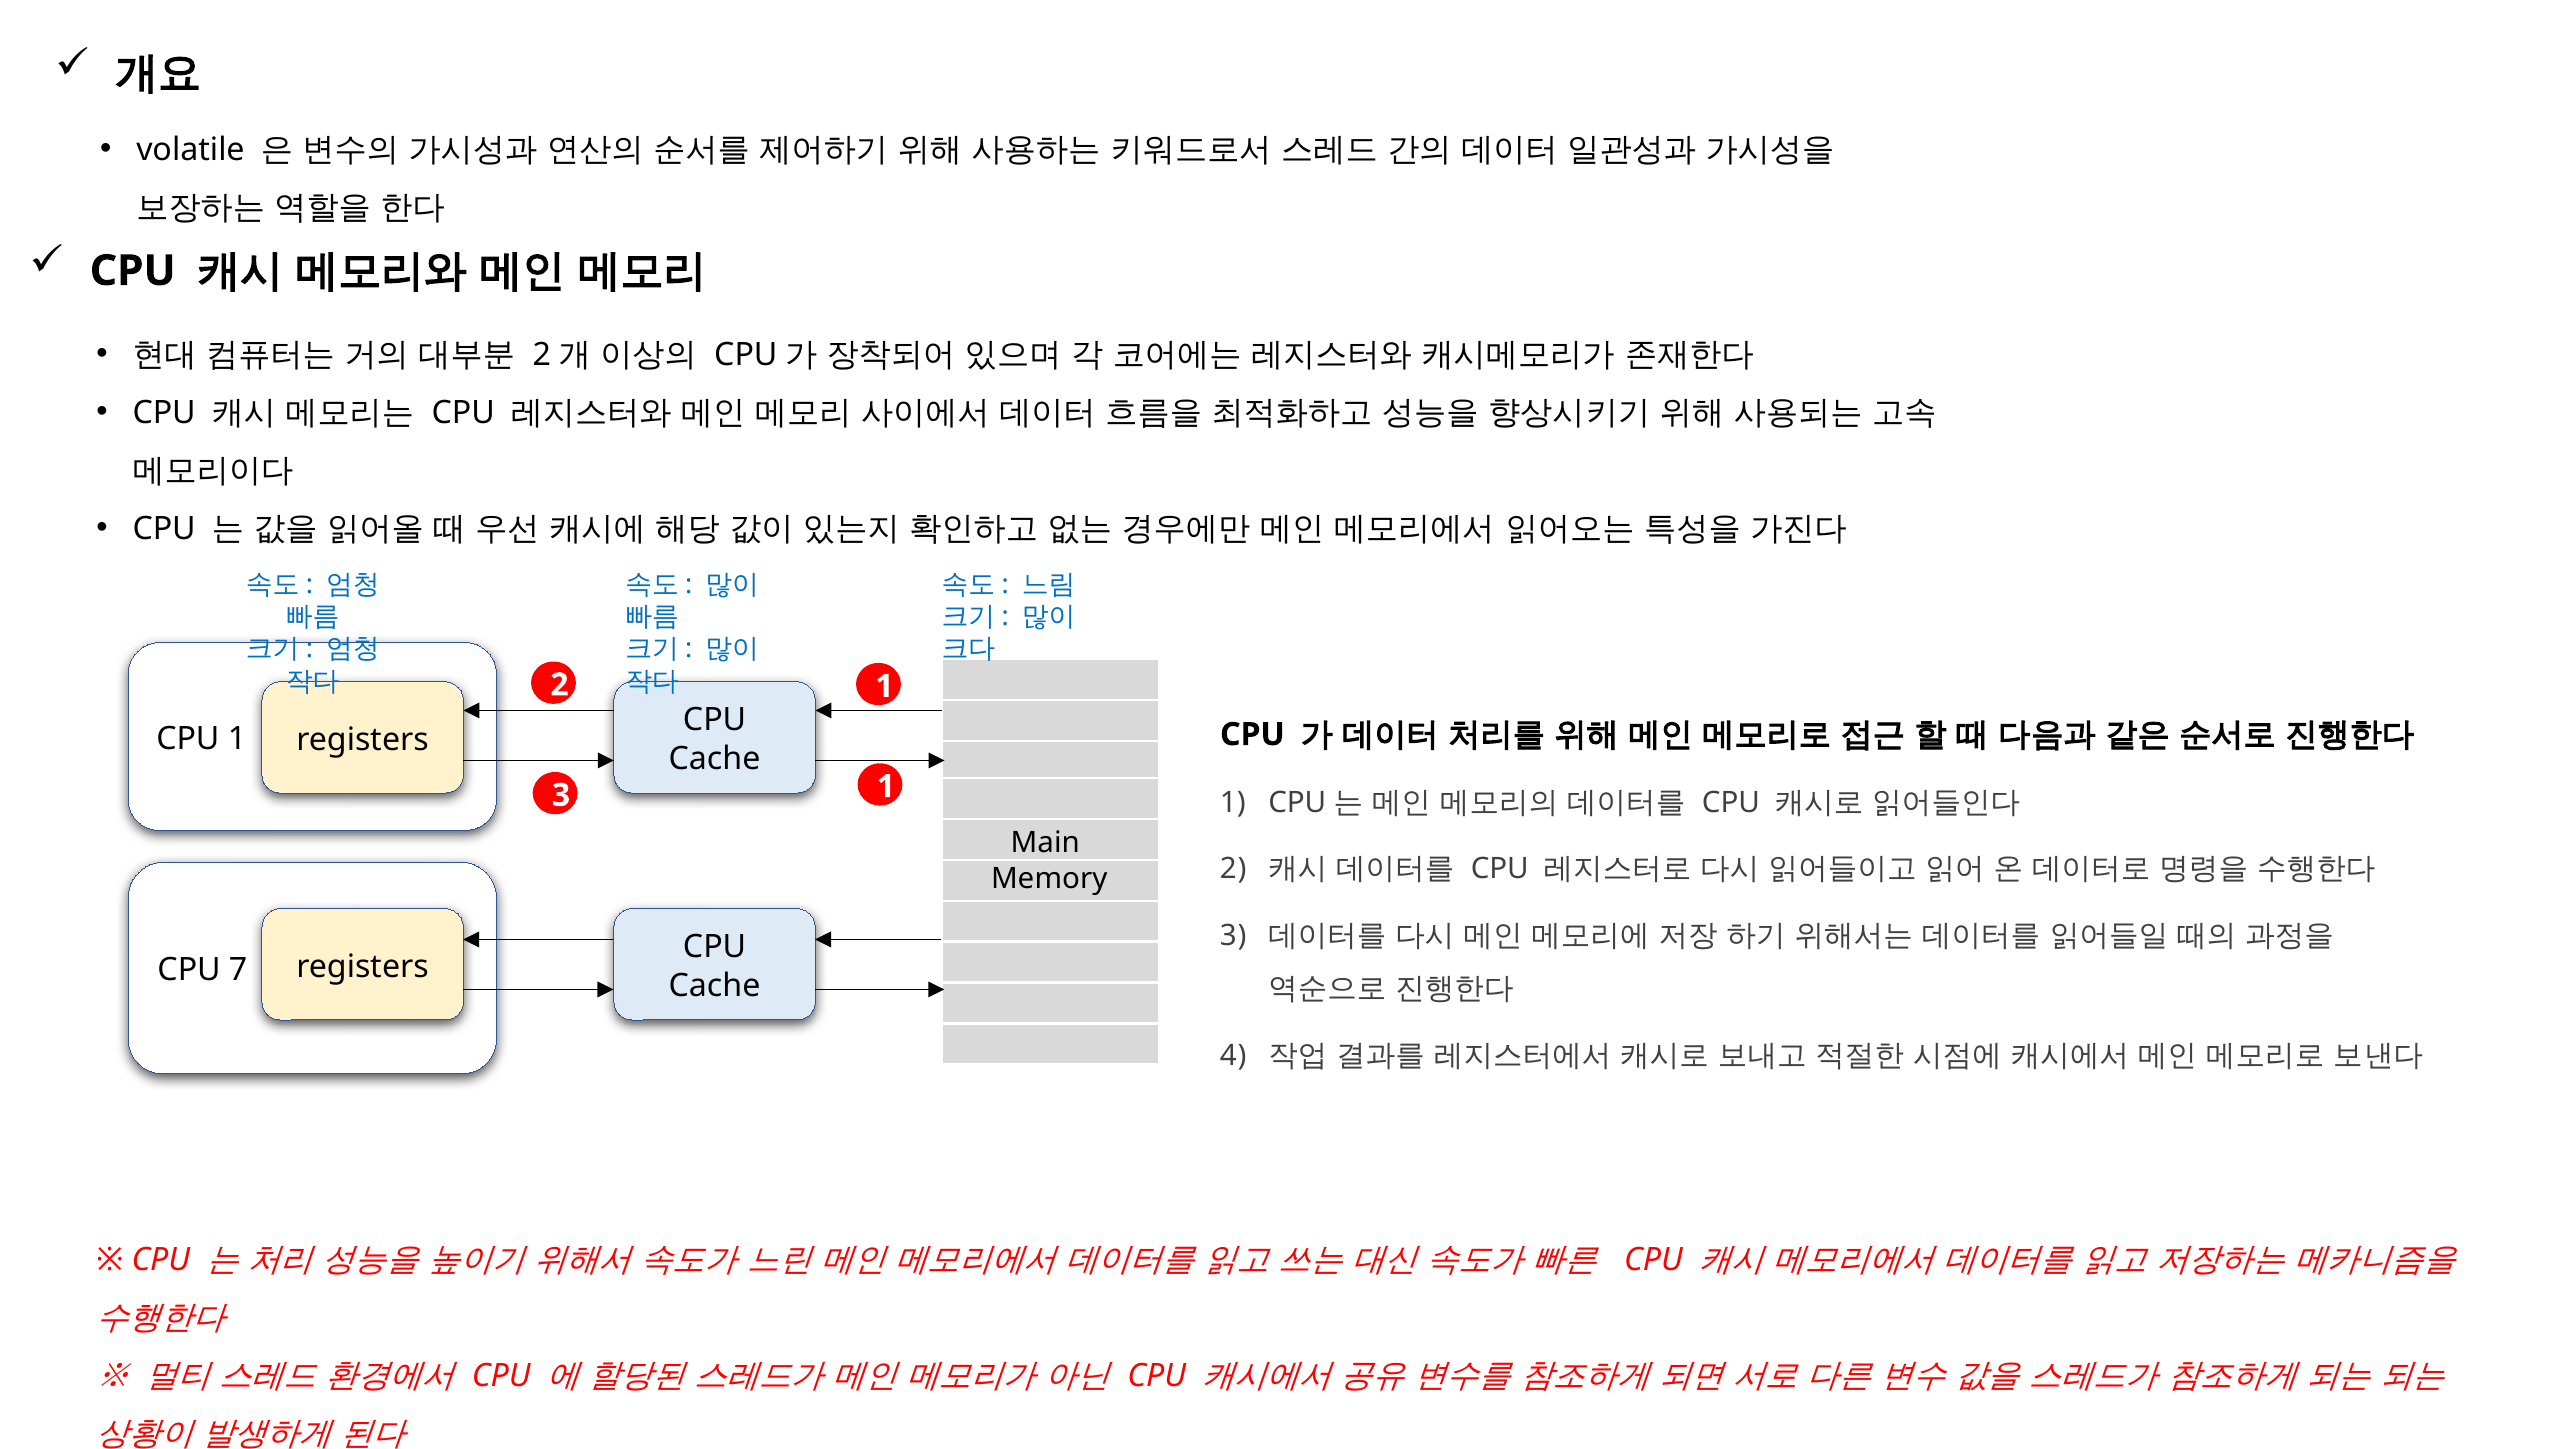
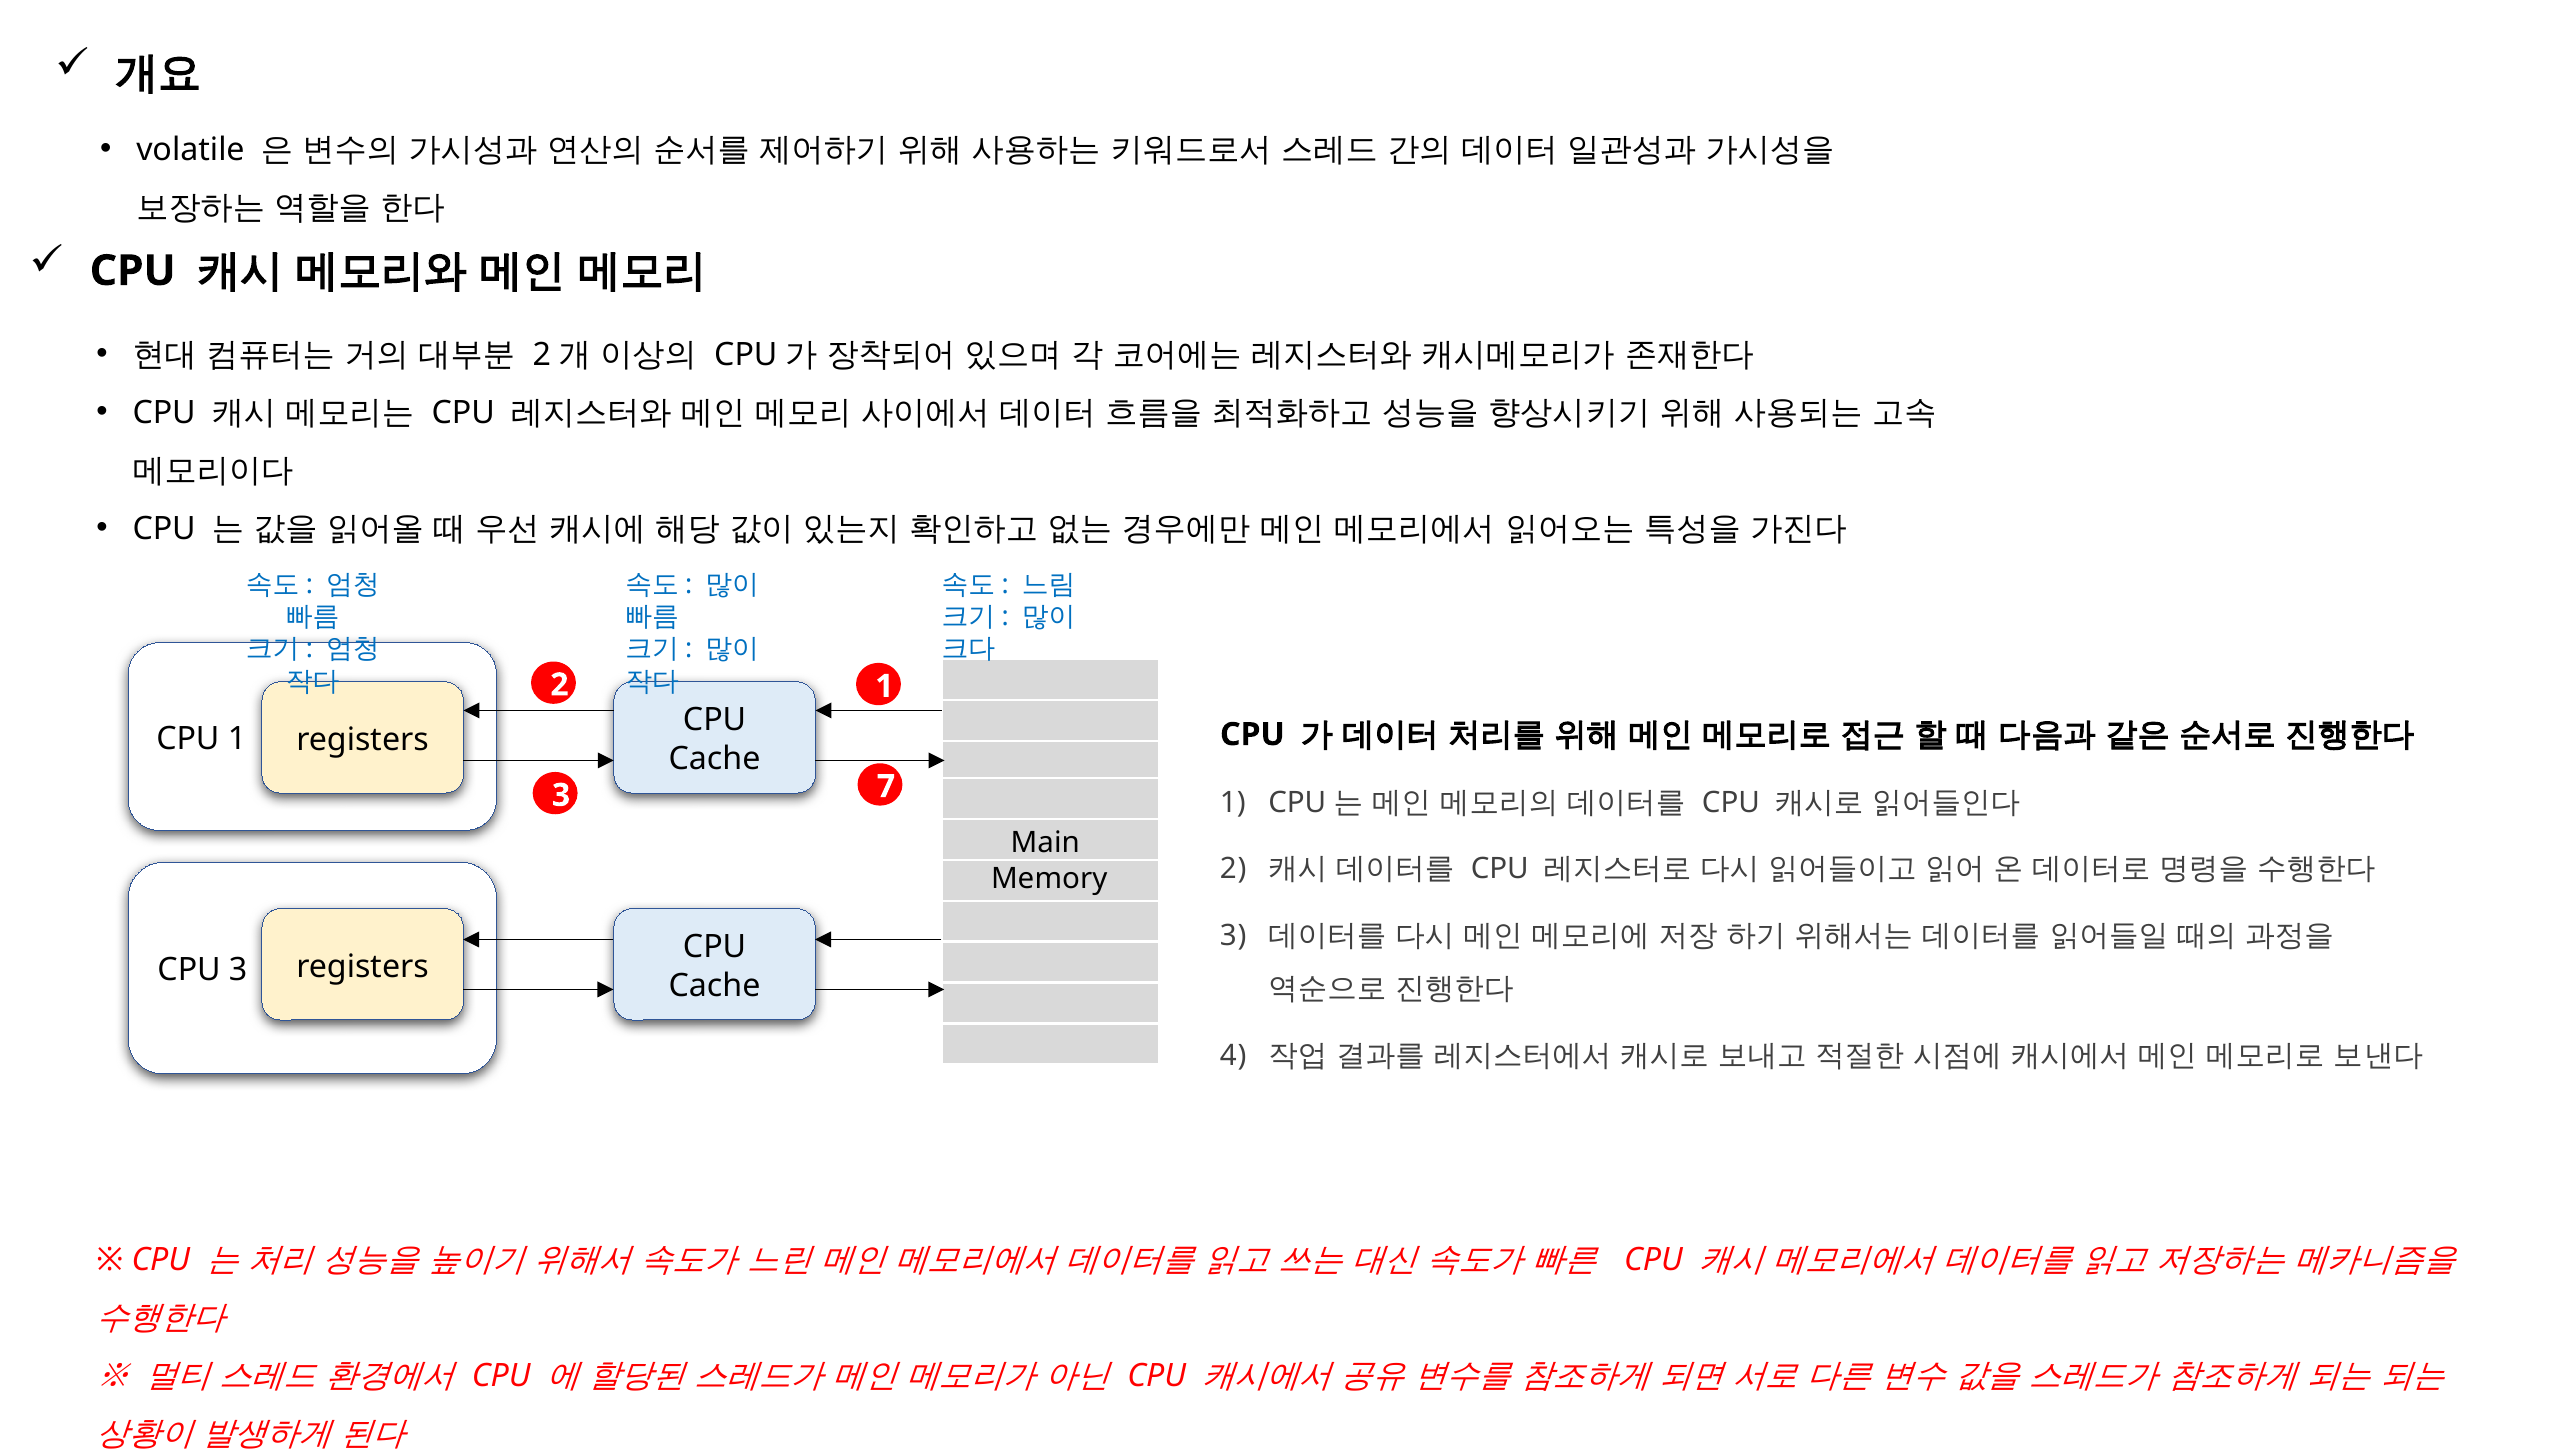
3 1: 1 -> 7 (886, 787)
CPU 7: 7 -> 3 (238, 970)
